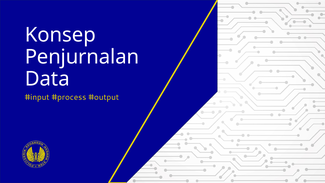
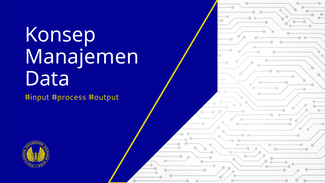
Penjurnalan: Penjurnalan -> Manajemen (82, 57)
